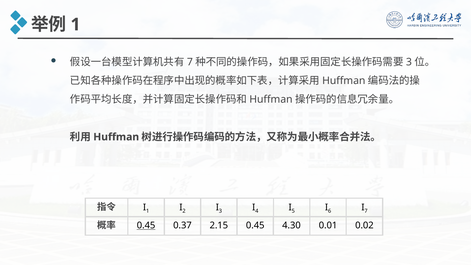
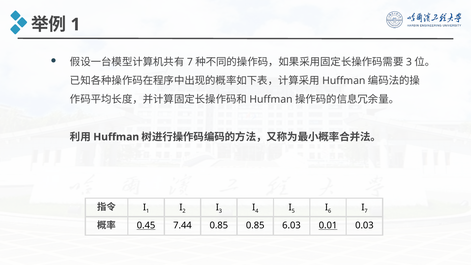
0.37: 0.37 -> 7.44 (182, 225)
2.15: 2.15 -> 0.85 (219, 225)
0.45: 0.45 -> 0.85 (255, 225)
4.30: 4.30 -> 6.03 (291, 225)
0.01 underline: none -> present (328, 225)
0.02: 0.02 -> 0.03 (364, 225)
